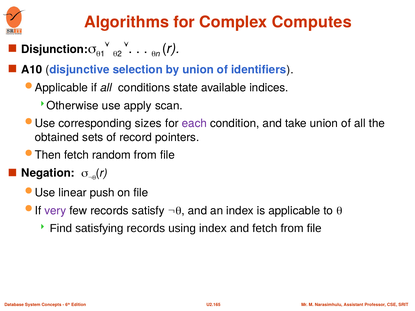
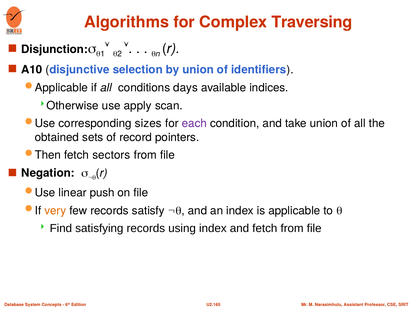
Computes: Computes -> Traversing (312, 22)
state: state -> days (186, 88)
random: random -> sectors (111, 155)
very colour: purple -> orange (55, 211)
